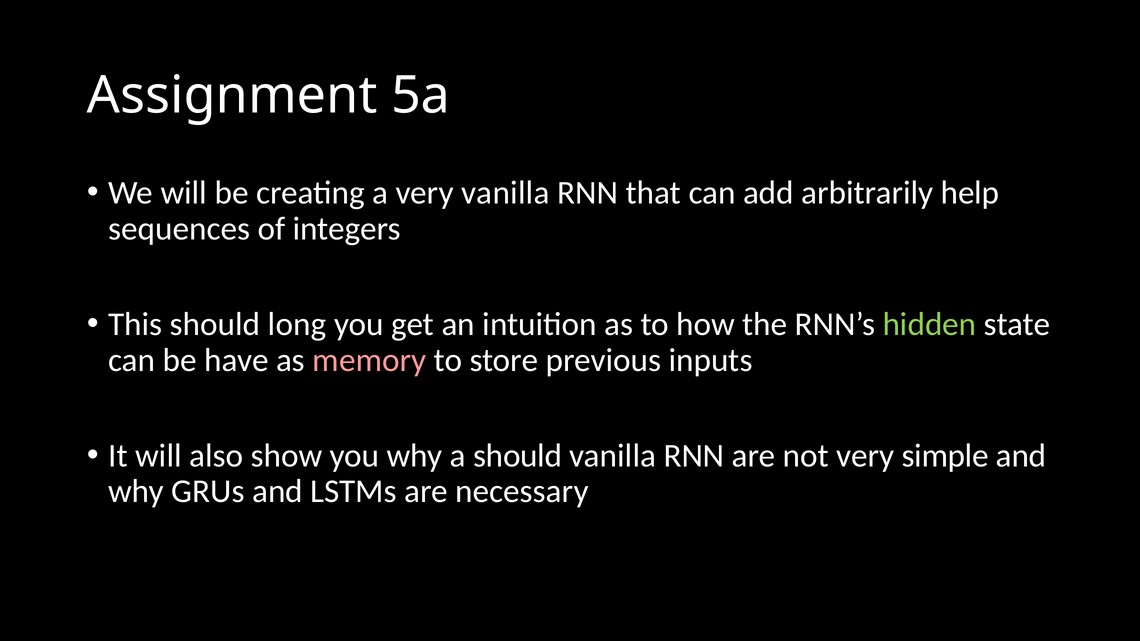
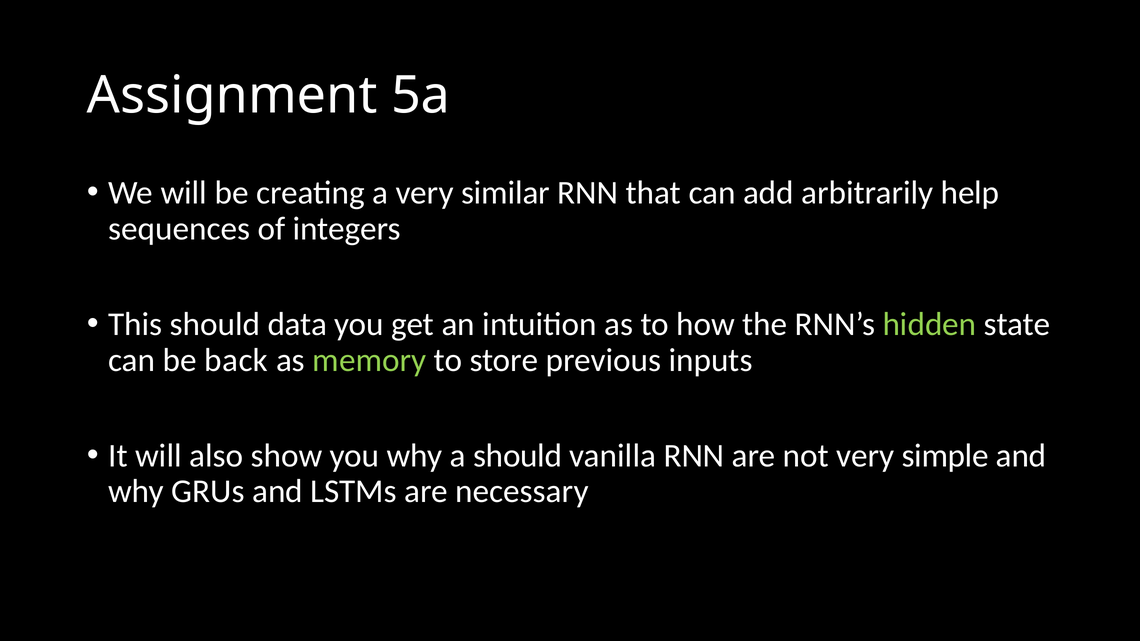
very vanilla: vanilla -> similar (506, 193)
long: long -> data (297, 324)
have: have -> back (236, 360)
memory colour: pink -> light green (369, 360)
